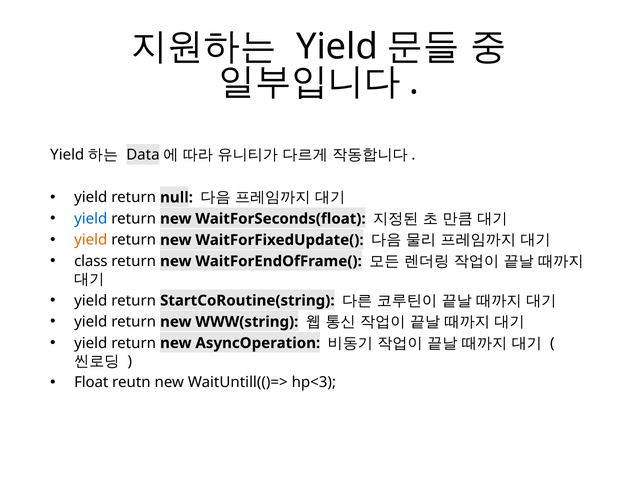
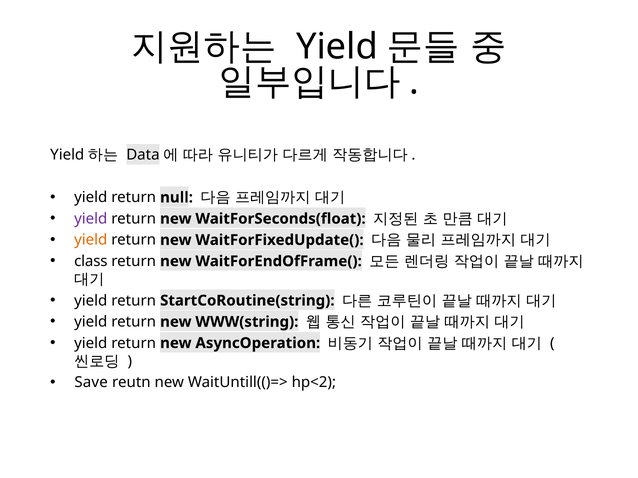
yield colour: blue -> purple (91, 219)
Float: Float -> Save (91, 383)
hp<3: hp<3 -> hp<2 (314, 383)
